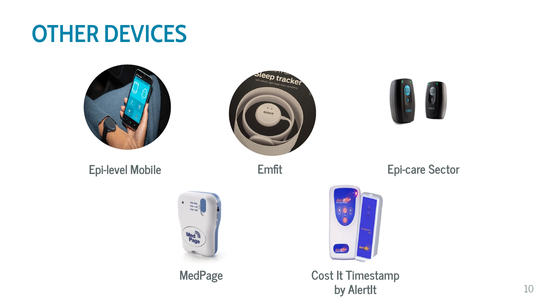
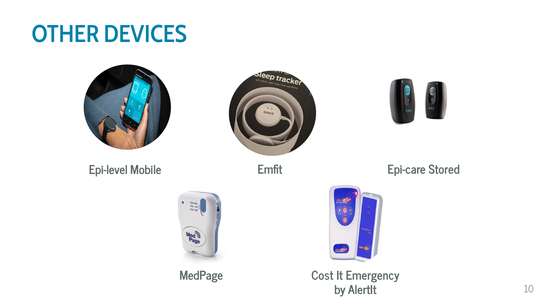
Sector: Sector -> Stored (444, 170)
Timestamp: Timestamp -> Emergency (373, 275)
